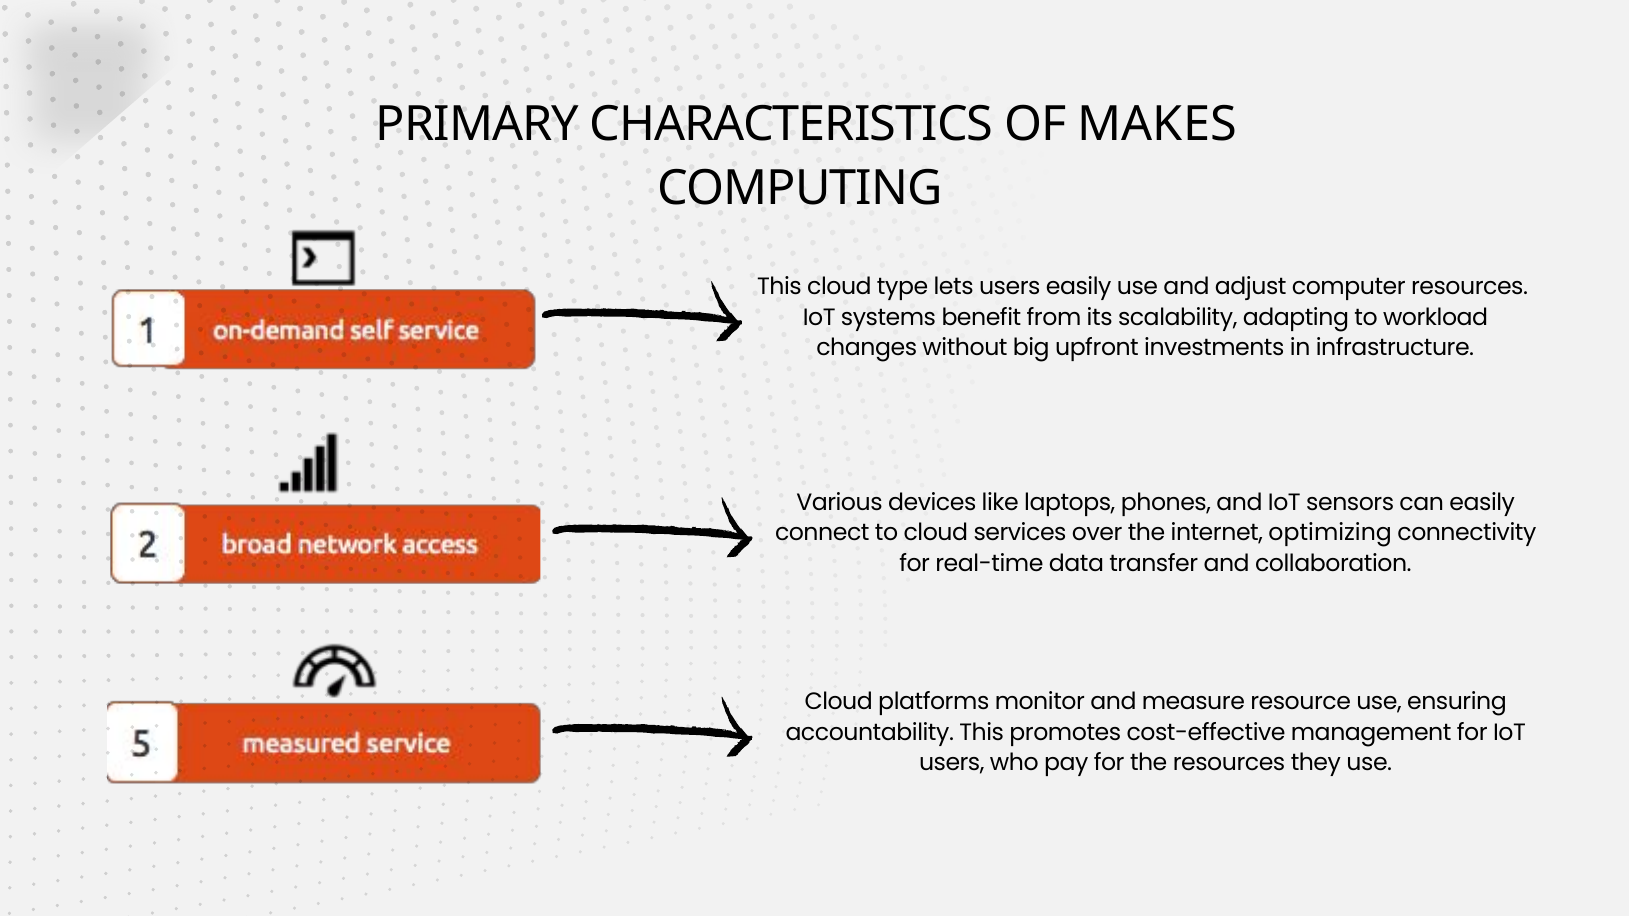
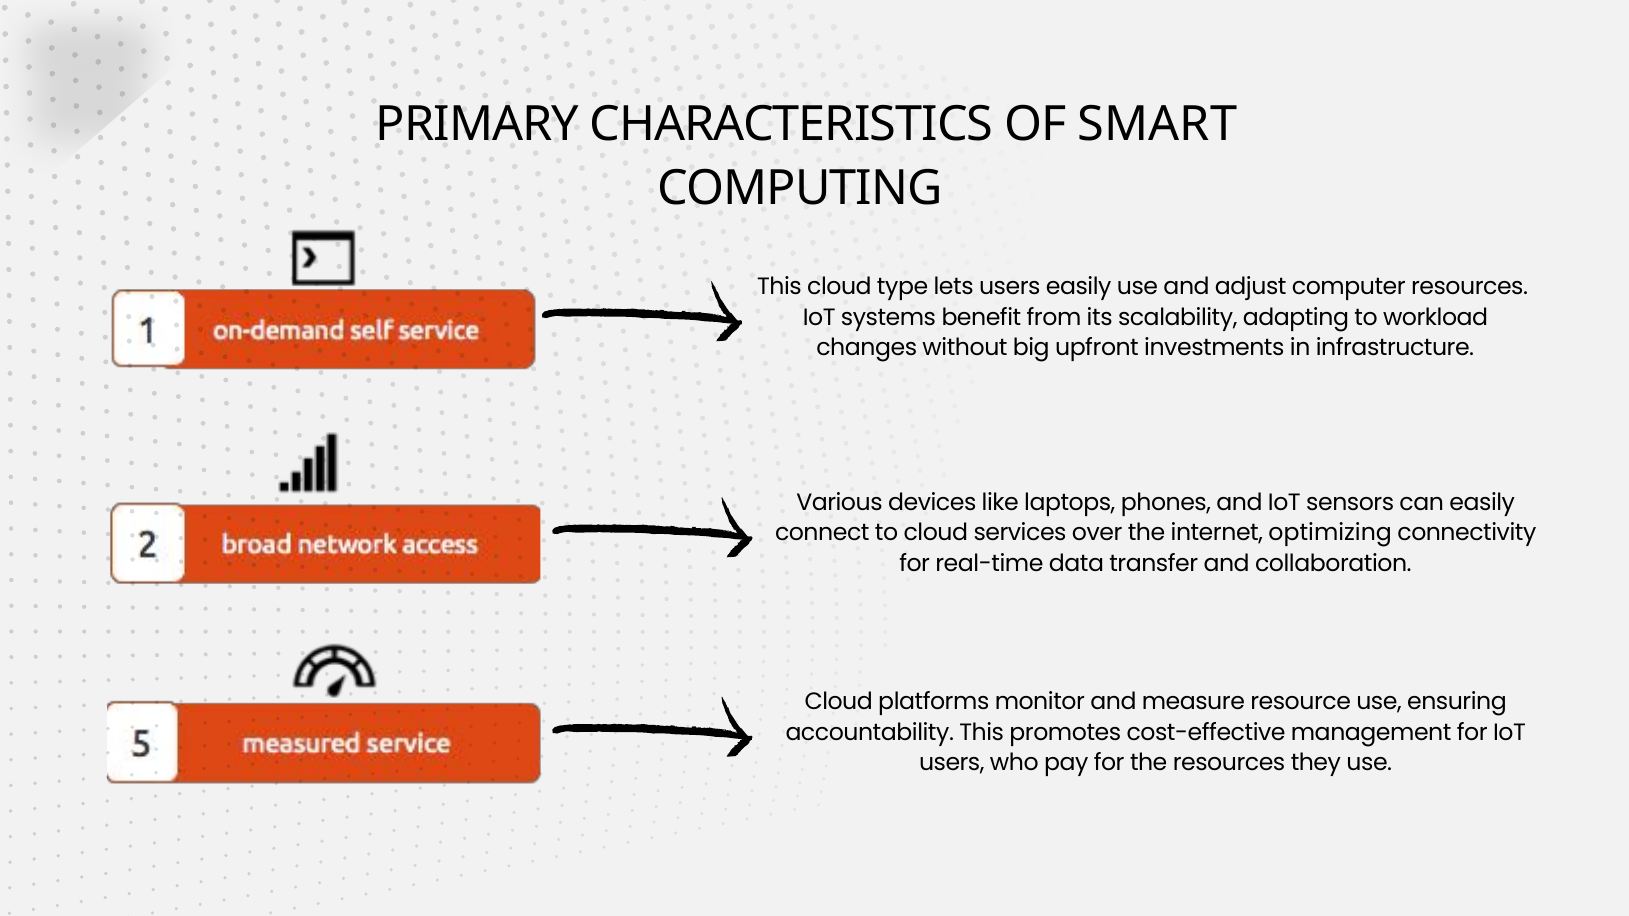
MAKES: MAKES -> SMART (1157, 125)
